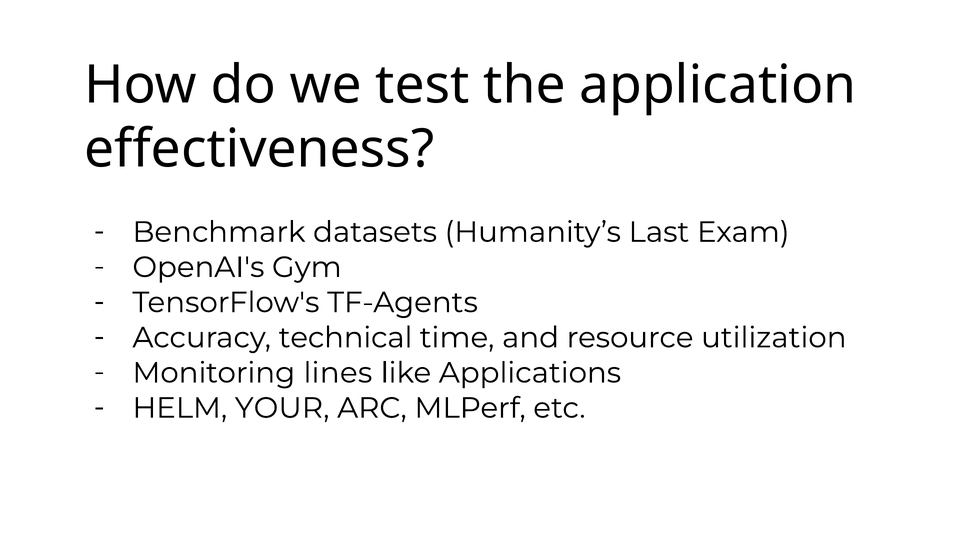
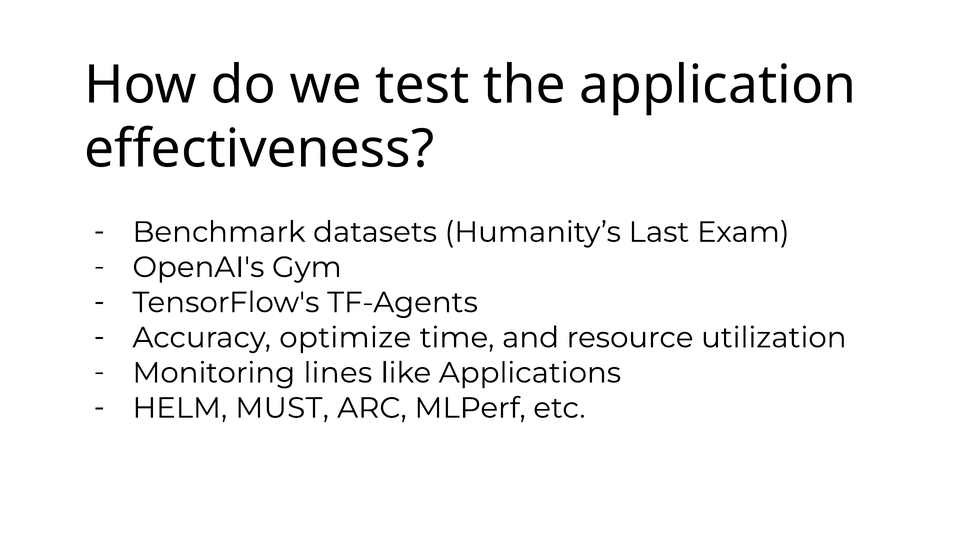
technical: technical -> optimize (345, 338)
YOUR: YOUR -> MUST (282, 408)
